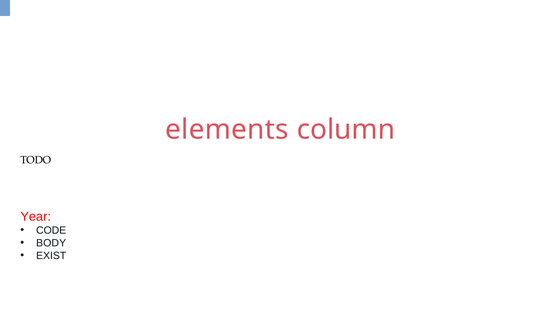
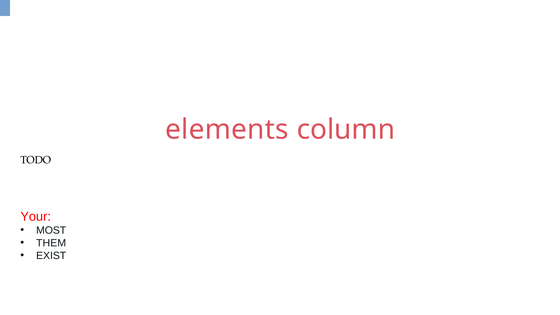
Year: Year -> Your (36, 217)
CODE: CODE -> MOST (51, 230)
BODY: BODY -> THEM (51, 243)
